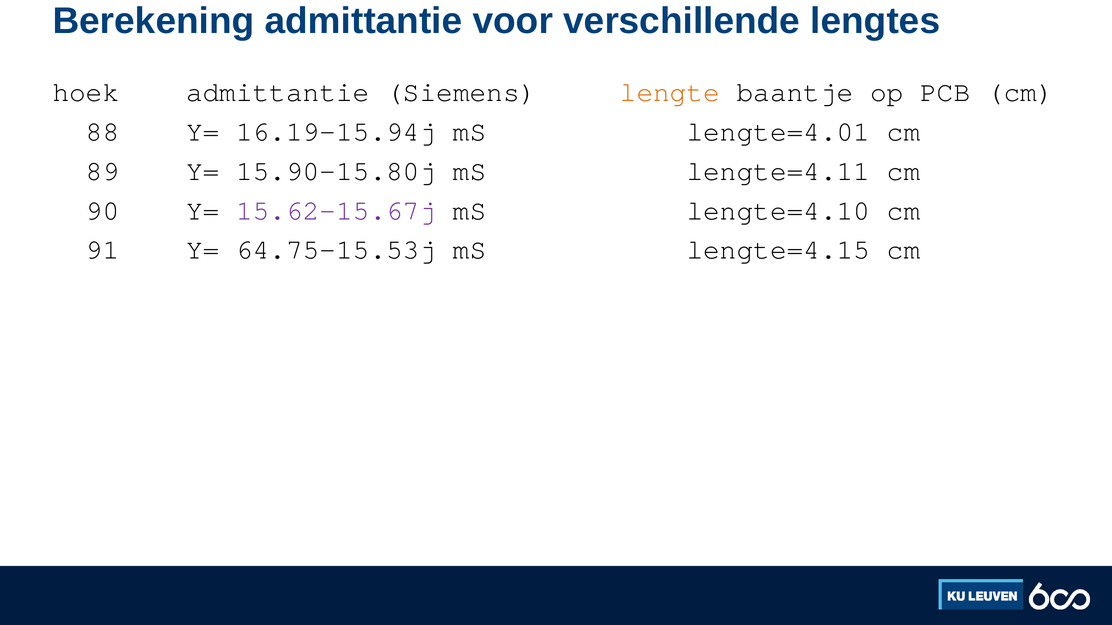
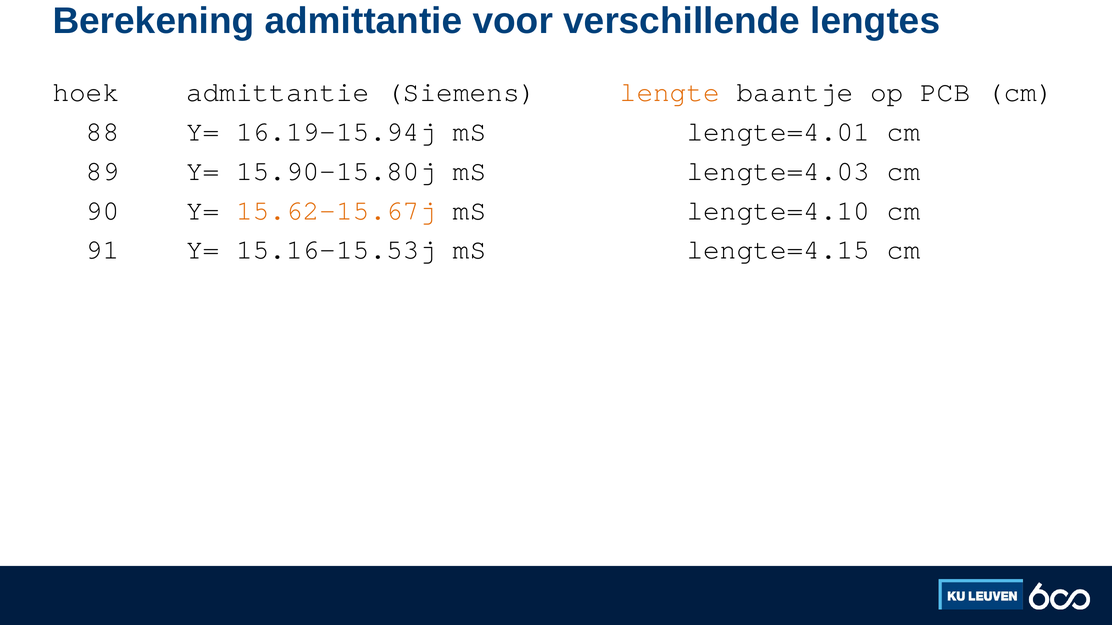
lengte=4.11: lengte=4.11 -> lengte=4.03 (778, 171)
15.62-15.67j colour: purple -> orange (336, 211)
64.75-15.53j: 64.75-15.53j -> 15.16-15.53j (336, 250)
